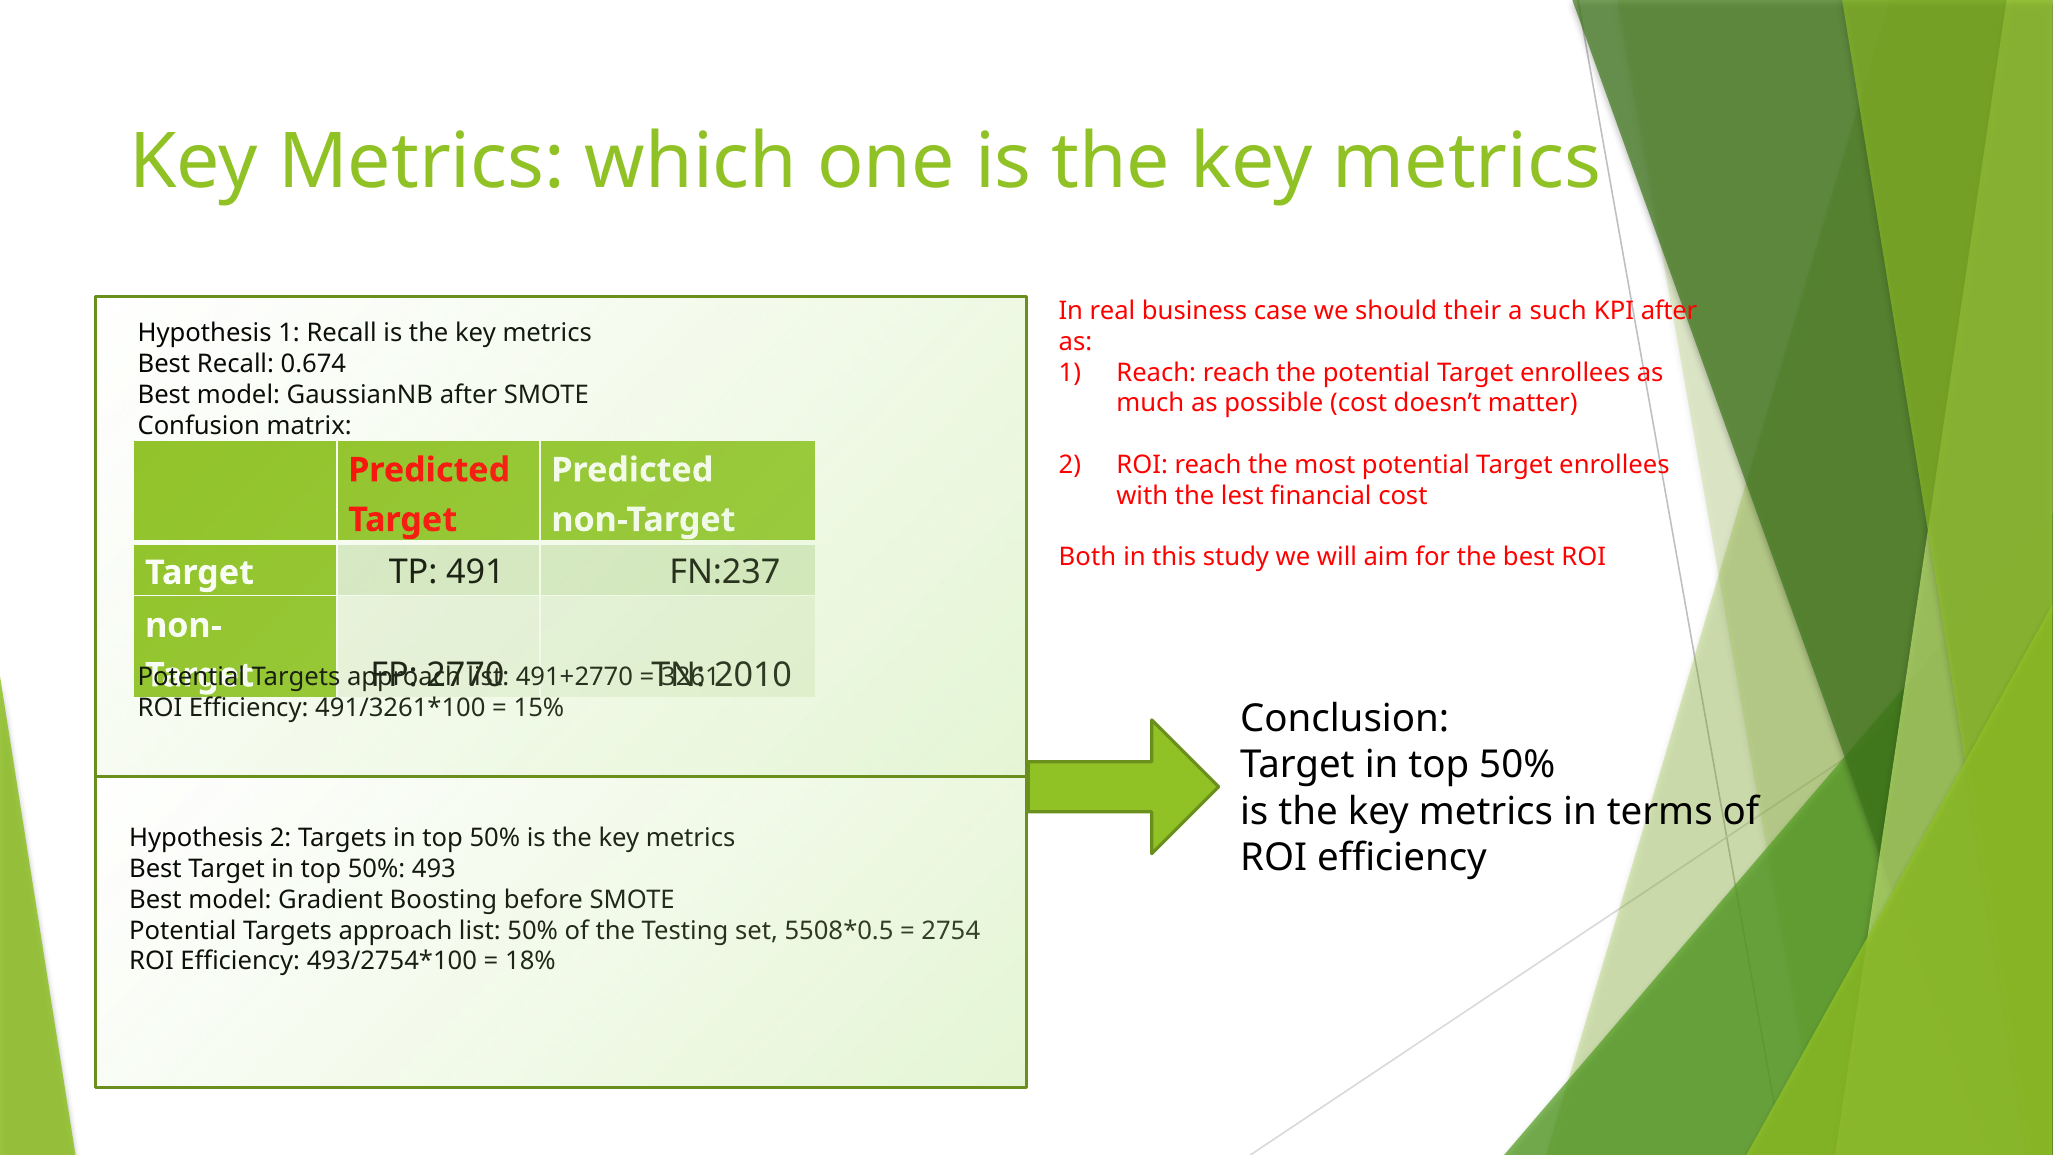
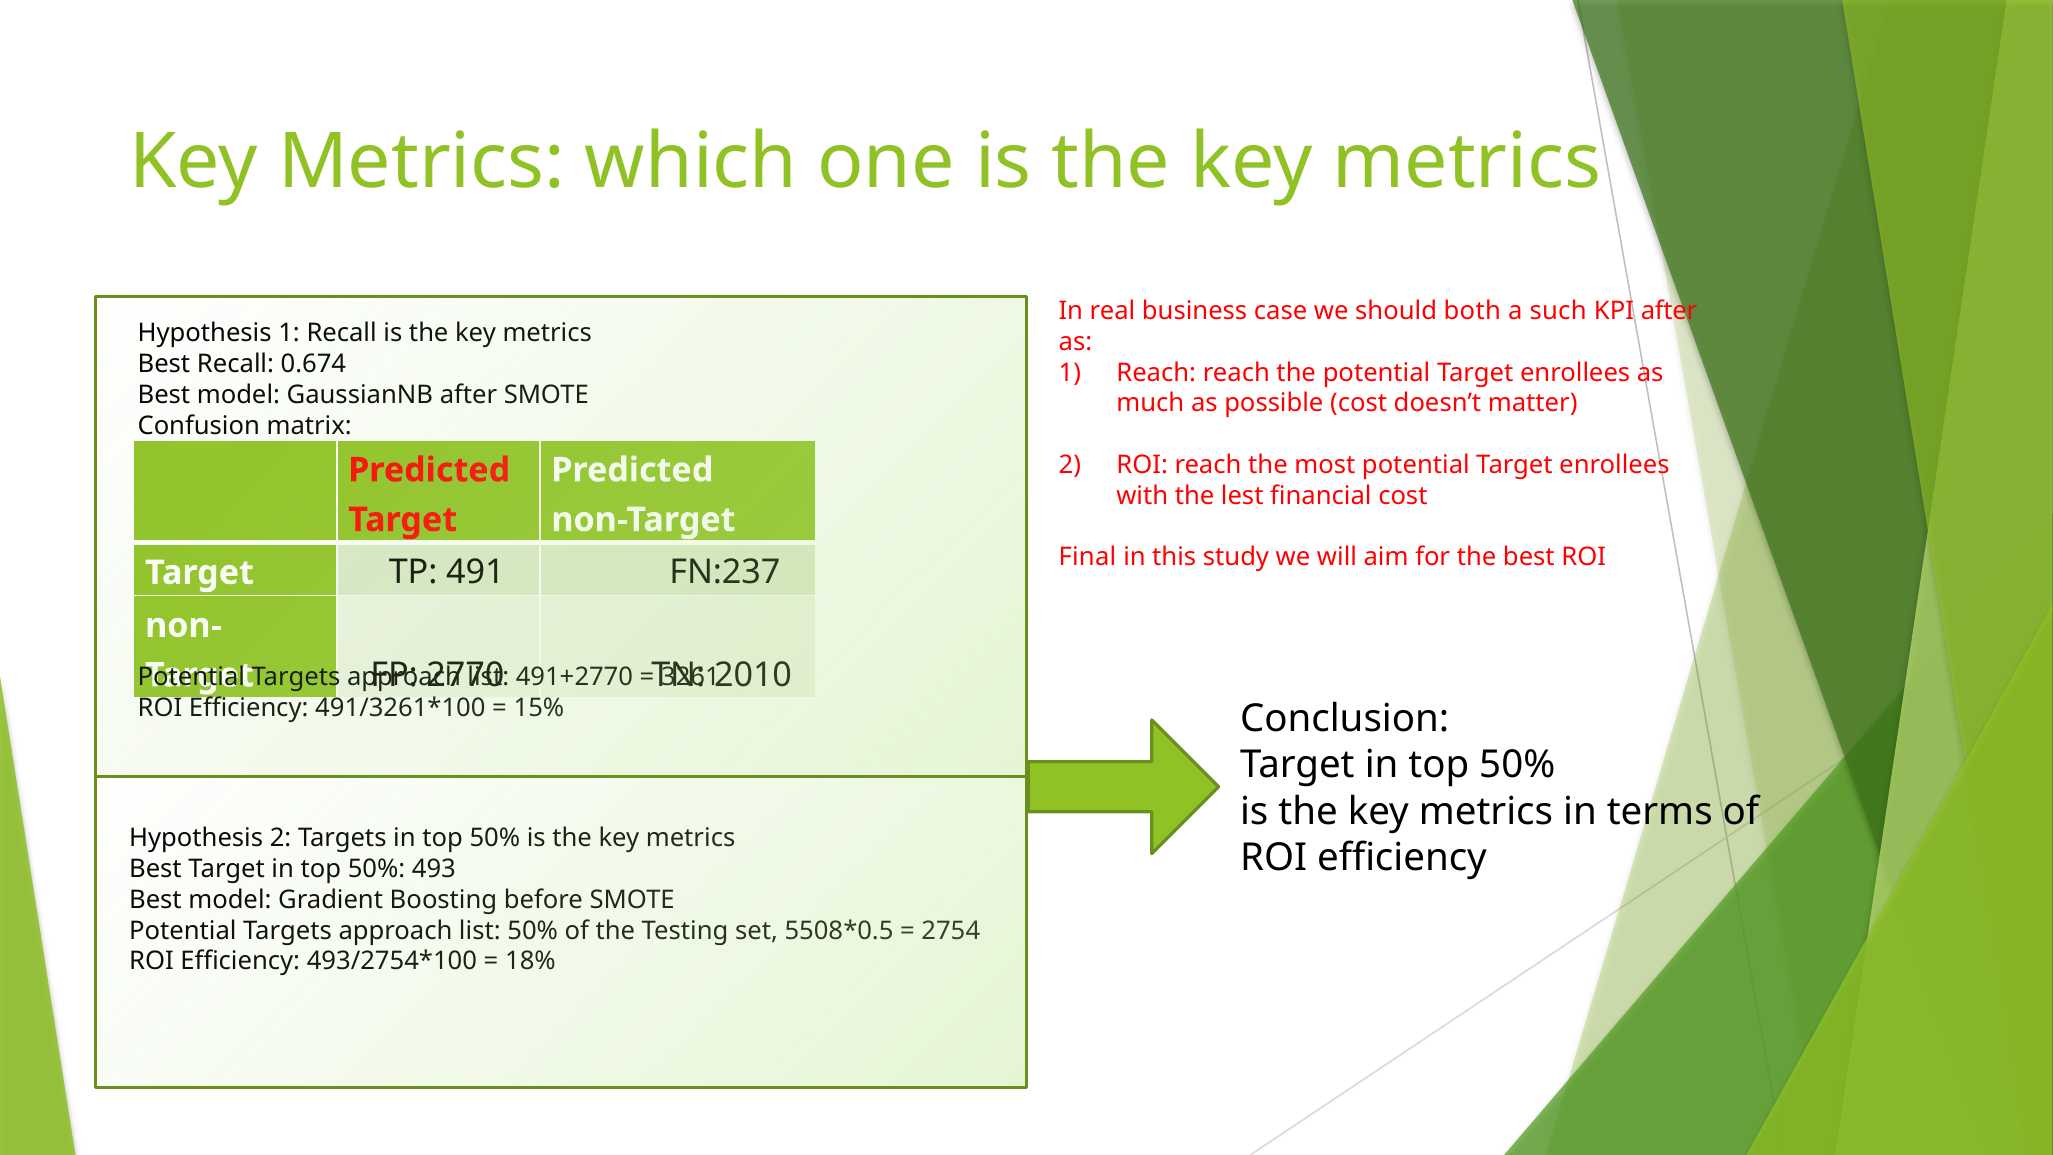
their: their -> both (1472, 311)
Both: Both -> Final (1087, 557)
